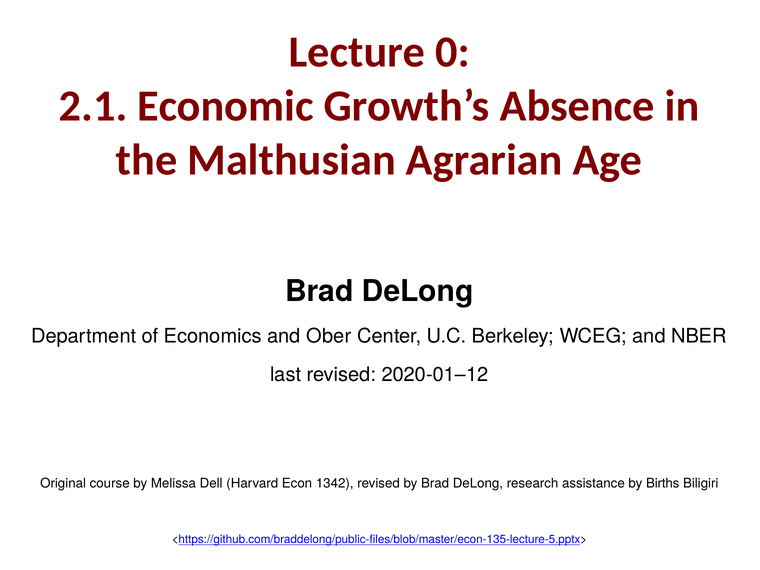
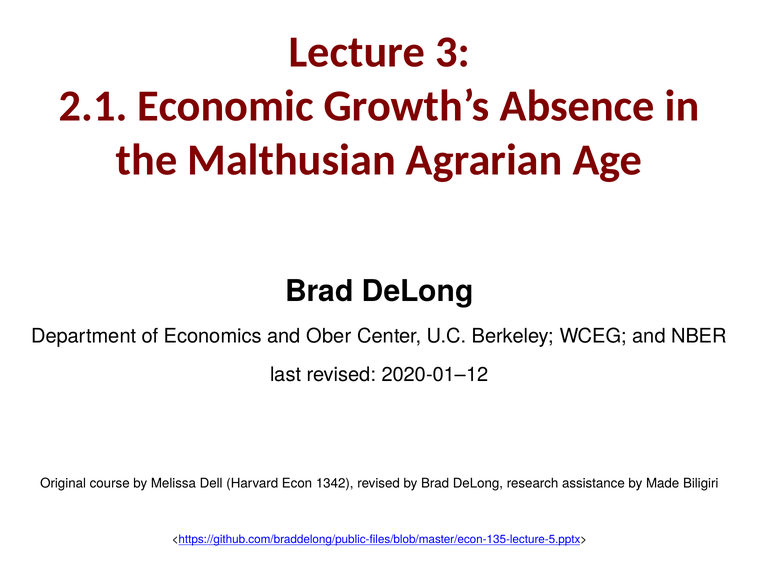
0: 0 -> 3 (452, 52)
Births: Births -> Made (663, 484)
